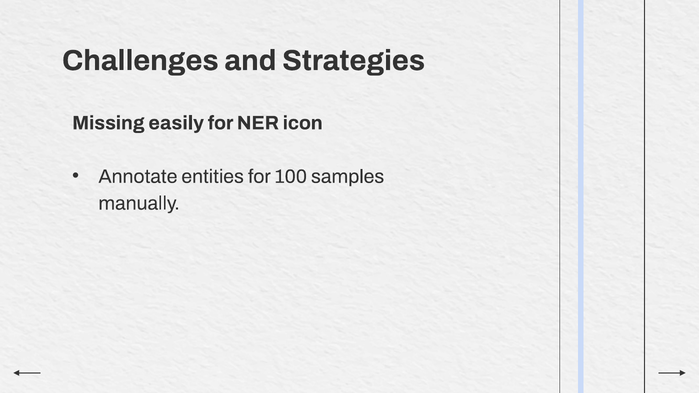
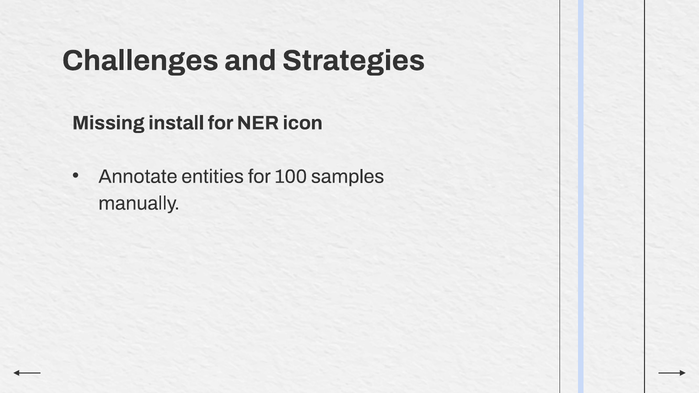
easily: easily -> install (176, 123)
